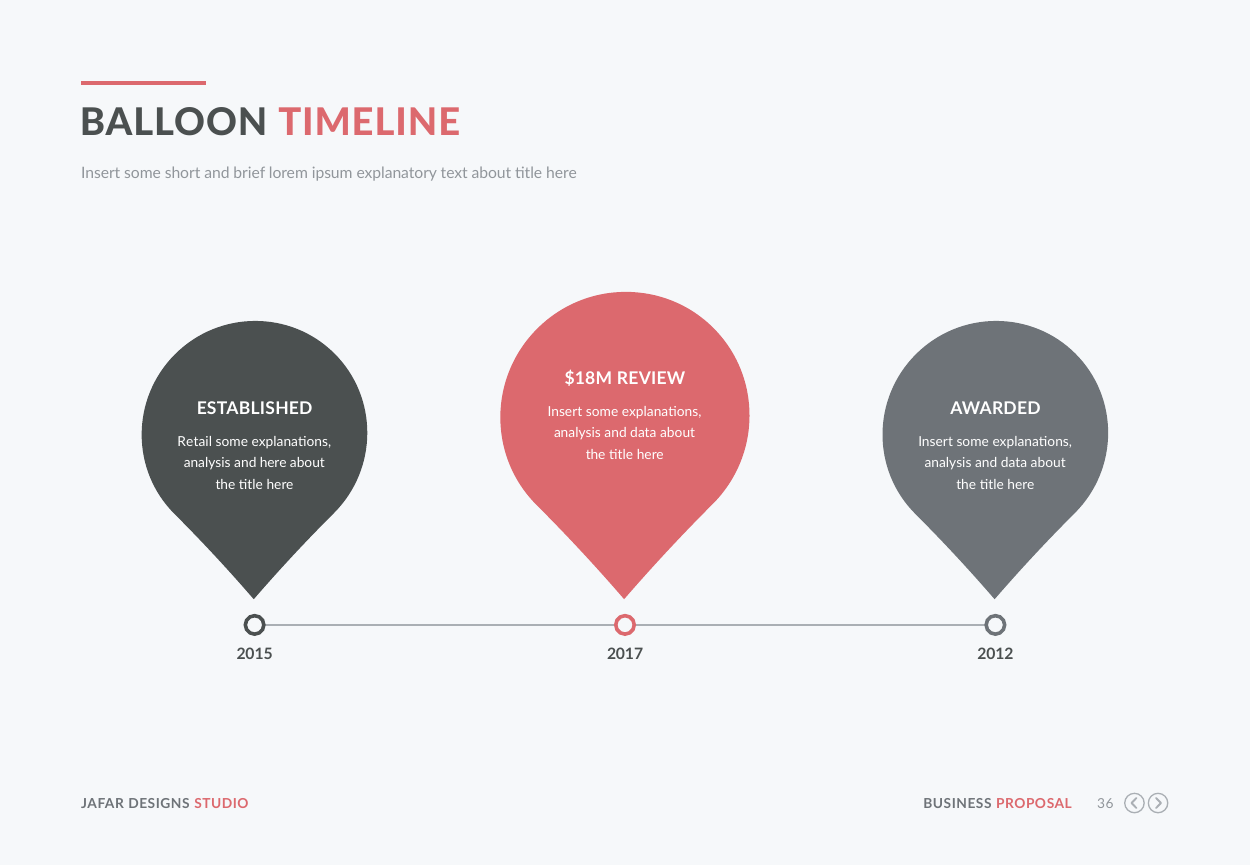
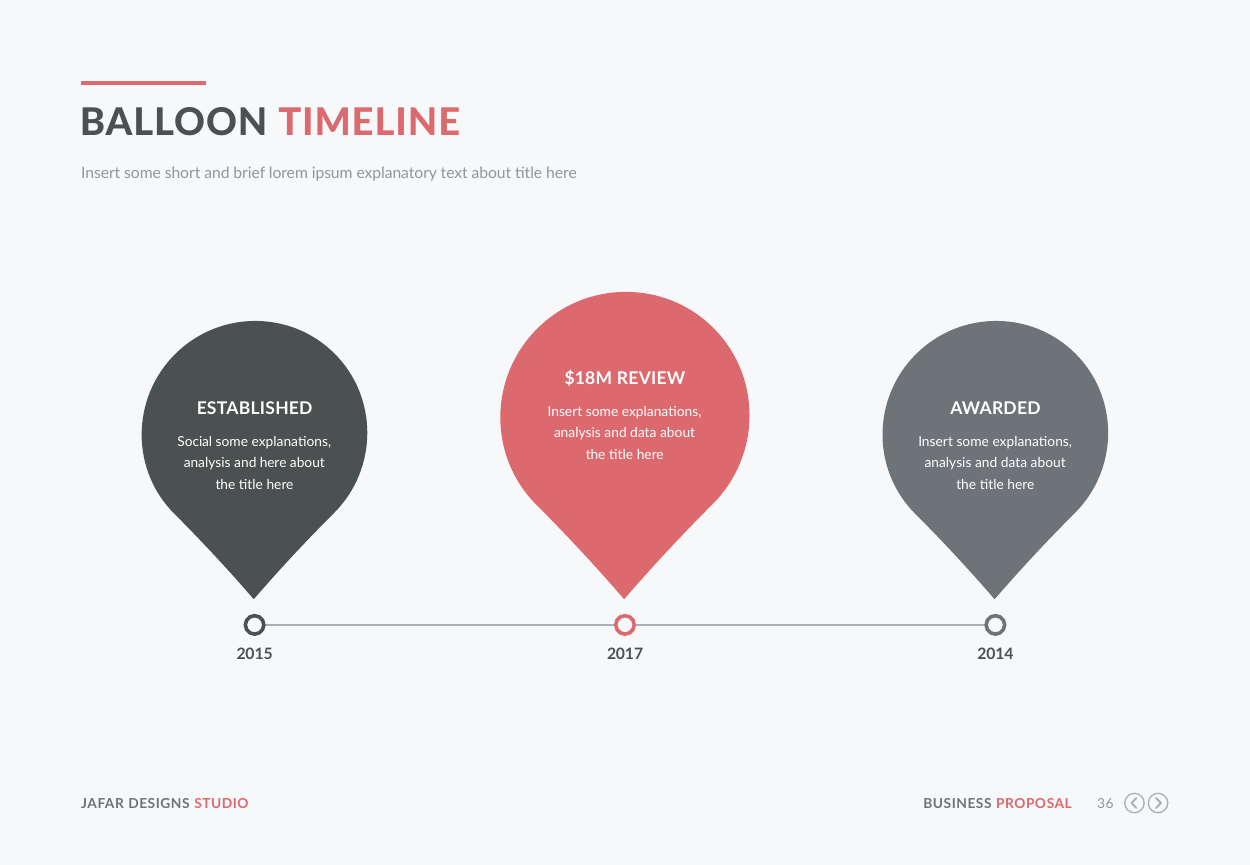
Retail: Retail -> Social (195, 442)
2012: 2012 -> 2014 (995, 655)
